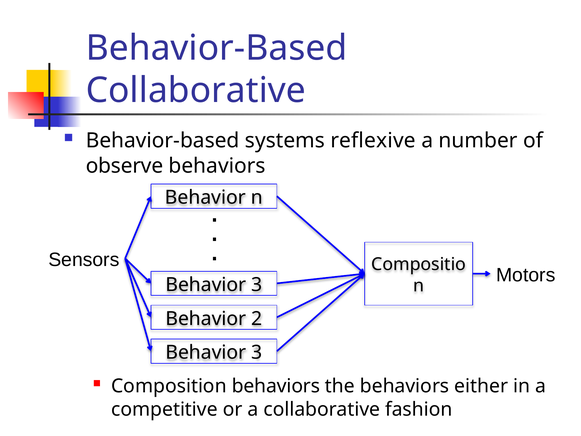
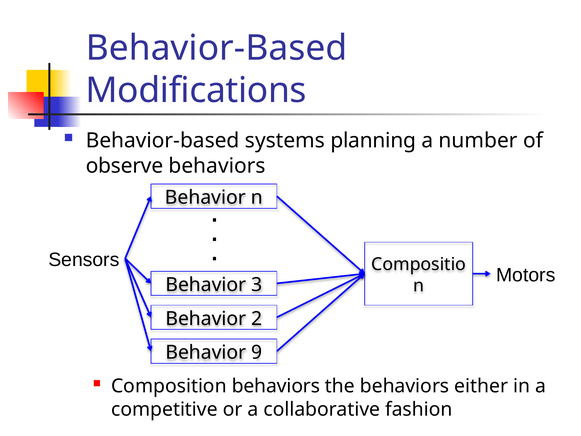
Collaborative: Collaborative -> Modifications (196, 91)
reflexive: reflexive -> planning (373, 141)
3: 3 -> 9 (257, 352)
